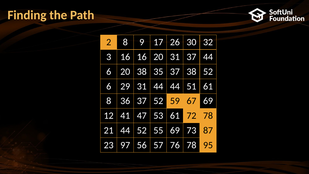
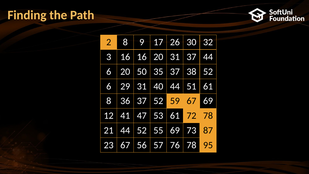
20 38: 38 -> 50 (142, 72)
31 44: 44 -> 40 (158, 86)
23 97: 97 -> 67 (125, 145)
